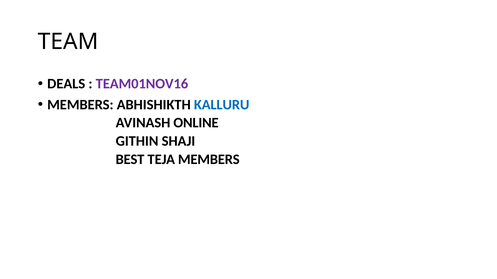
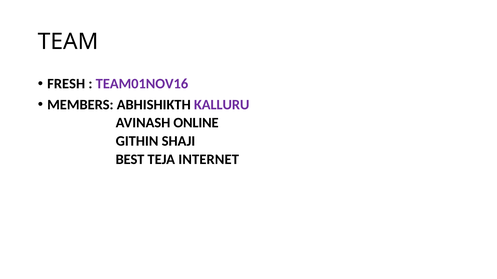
DEALS: DEALS -> FRESH (66, 84)
KALLURU colour: blue -> purple (222, 105)
TEJA MEMBERS: MEMBERS -> INTERNET (209, 160)
